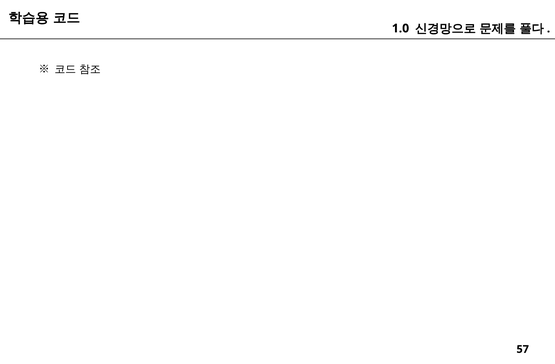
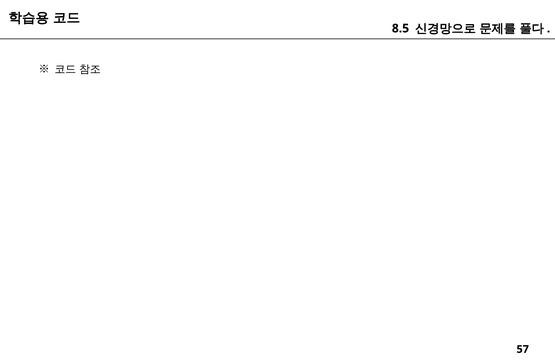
1.0: 1.0 -> 8.5 (400, 28)
